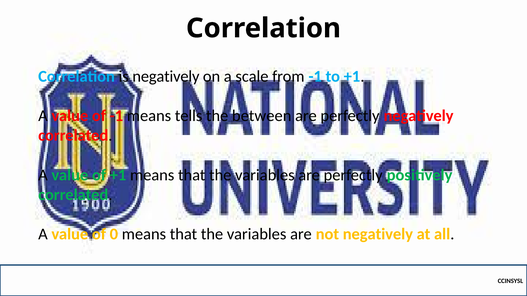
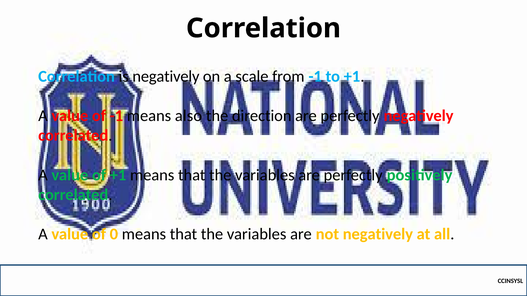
tells: tells -> also (188, 116)
between: between -> direction (262, 116)
